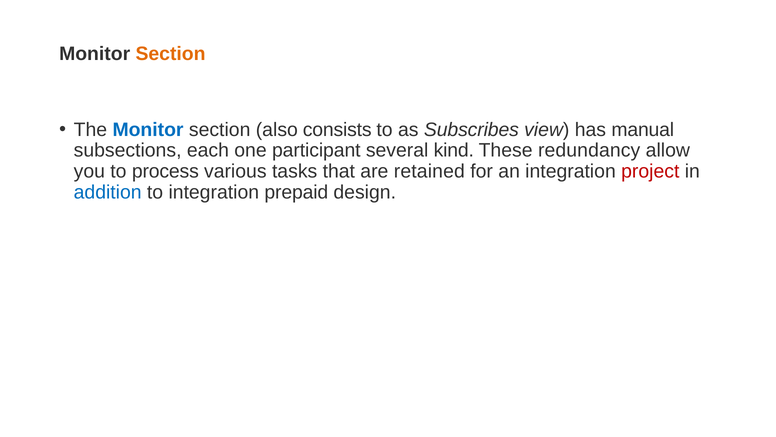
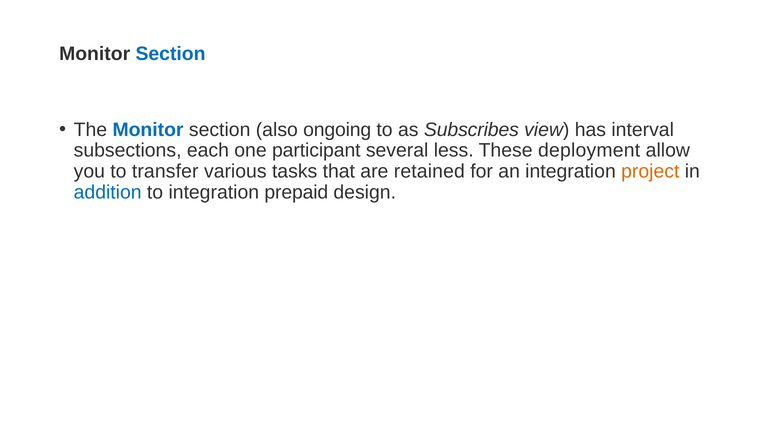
Section colour: orange -> blue (171, 54)
consists: consists -> ongoing (337, 129)
manual: manual -> interval (643, 129)
kind: kind -> less (454, 150)
redundancy: redundancy -> deployment (589, 150)
process: process -> transfer (165, 171)
project colour: red -> orange (650, 171)
